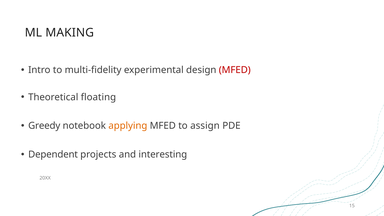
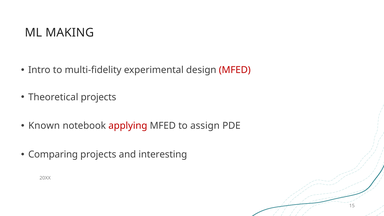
Theoretical floating: floating -> projects (98, 97)
Greedy: Greedy -> Known (44, 126)
applying colour: orange -> red (128, 126)
Dependent: Dependent -> Comparing (53, 155)
